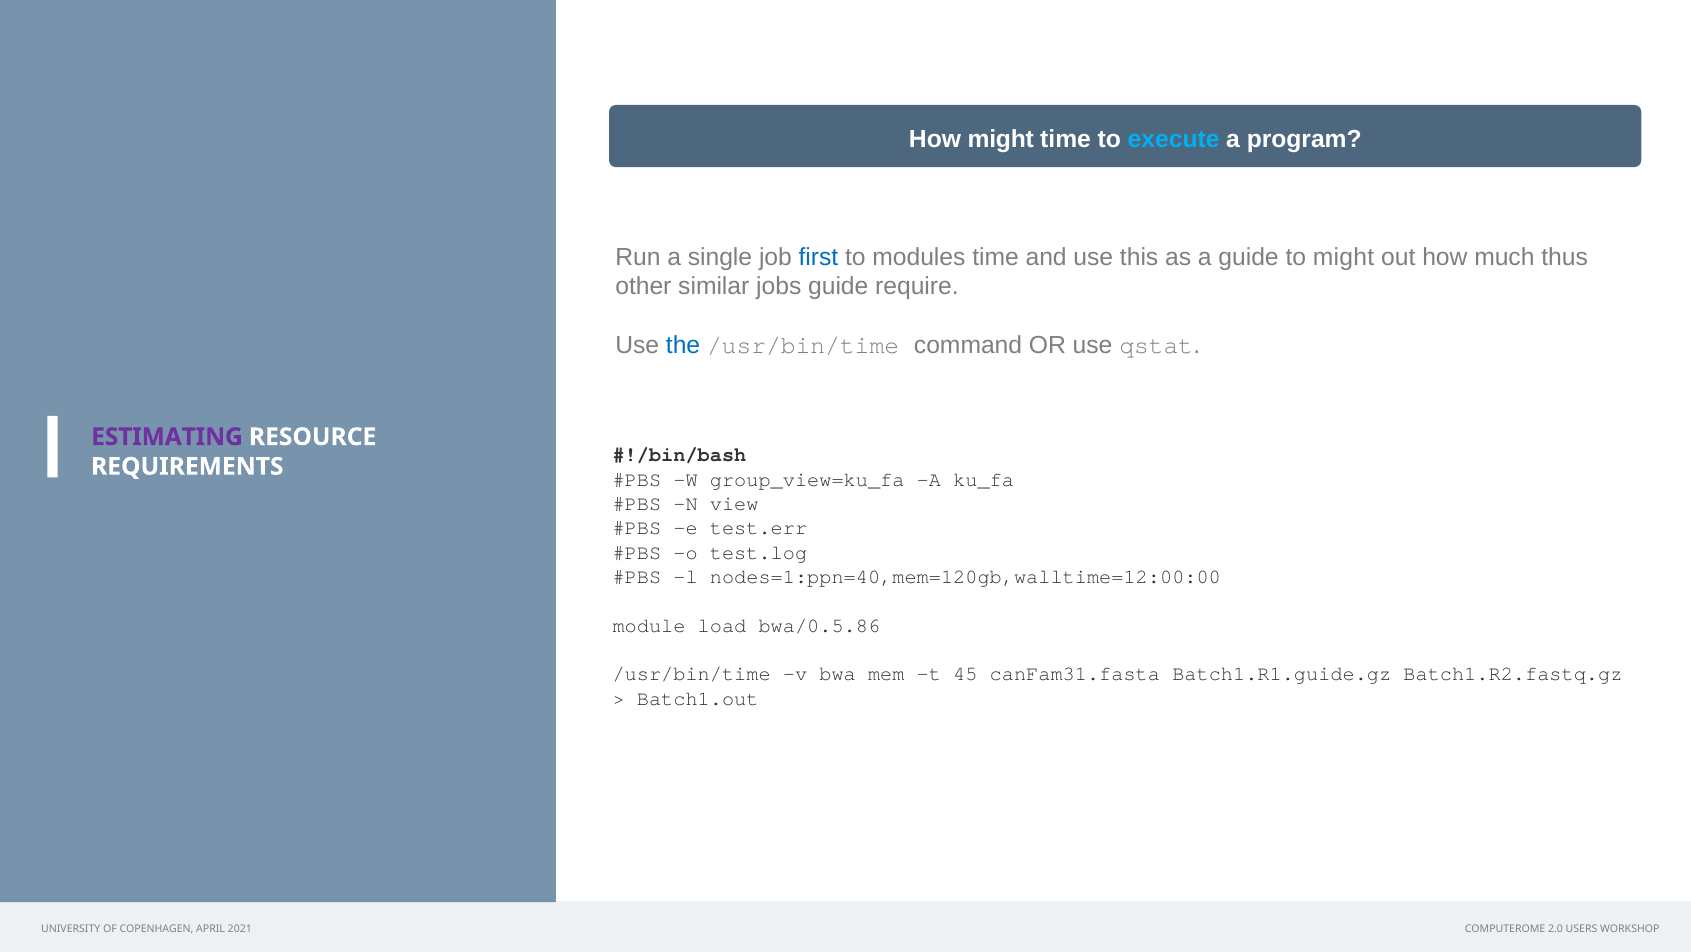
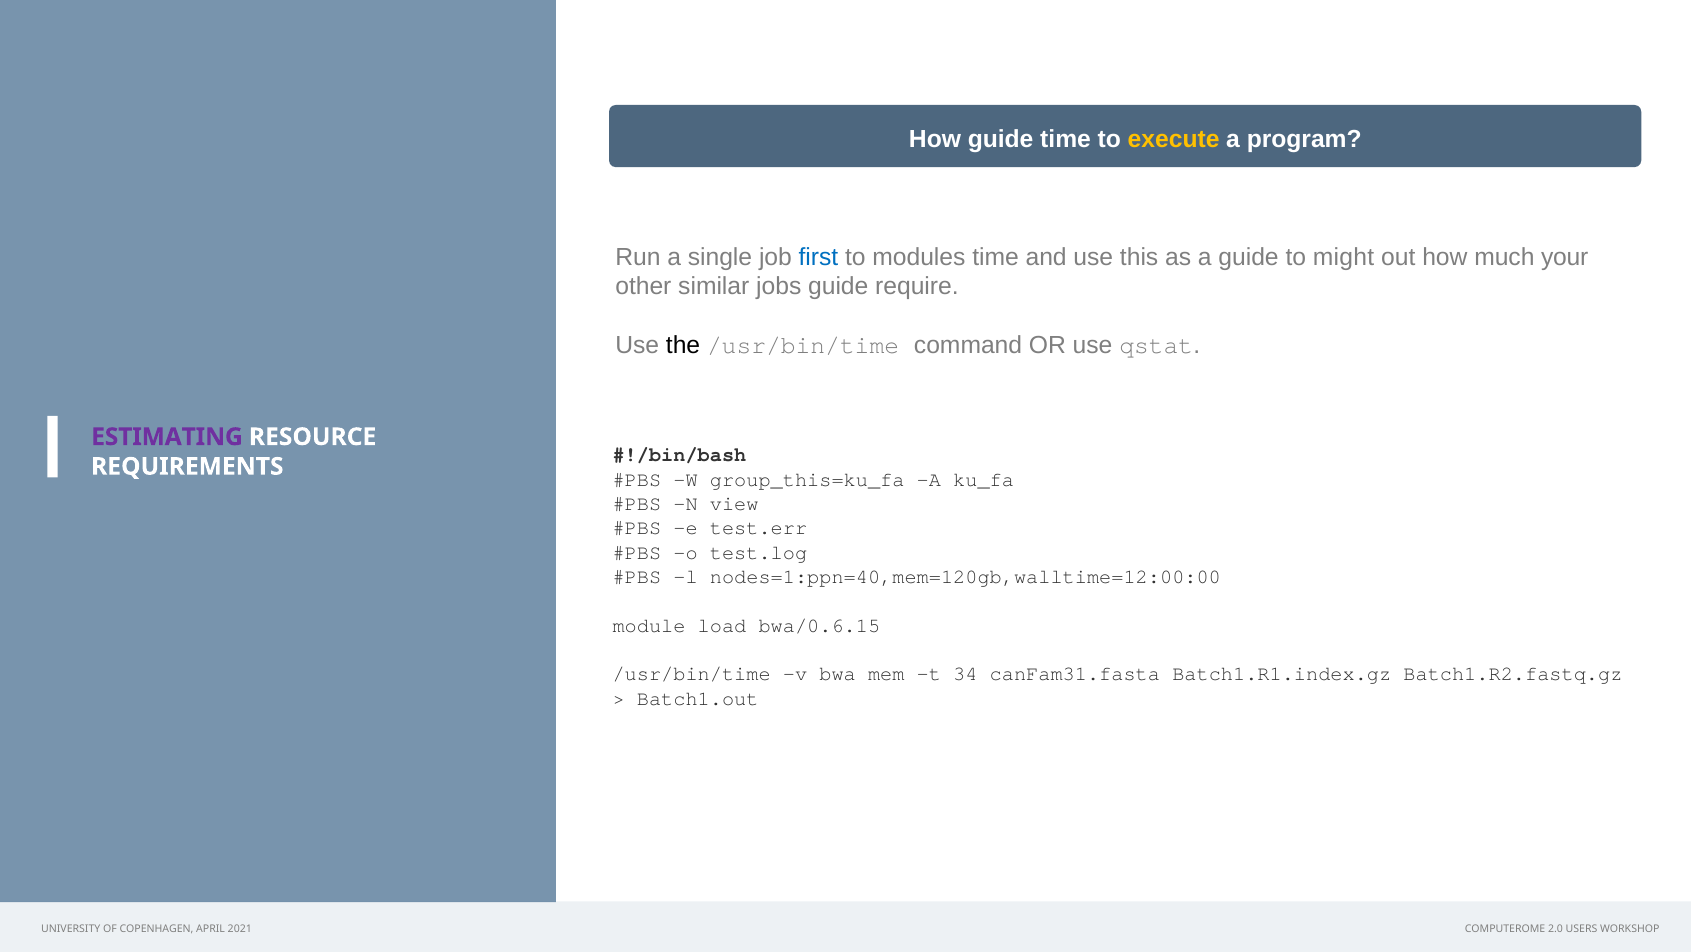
How might: might -> guide (1001, 139)
execute colour: light blue -> yellow (1174, 139)
thus: thus -> your (1565, 257)
the colour: blue -> black (683, 346)
group_view=ku_fa: group_view=ku_fa -> group_this=ku_fa (807, 479)
bwa/0.5.86: bwa/0.5.86 -> bwa/0.6.15 (819, 625)
45: 45 -> 34 (965, 674)
Batch1.R1.guide.gz: Batch1.R1.guide.gz -> Batch1.R1.index.gz (1282, 674)
